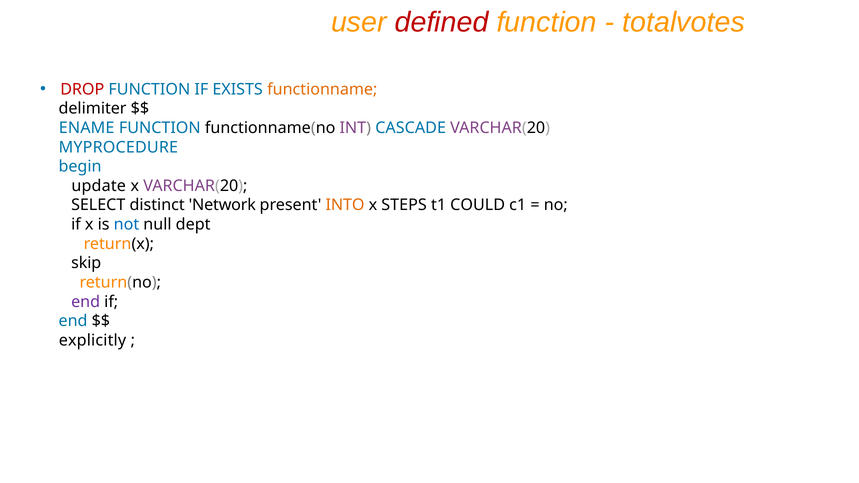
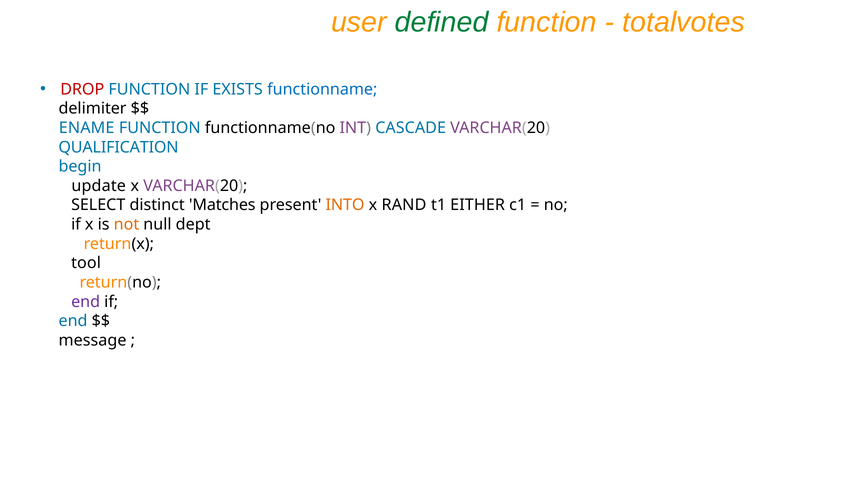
defined colour: red -> green (442, 22)
functionname colour: orange -> blue (322, 89)
MYPROCEDURE: MYPROCEDURE -> QUALIFICATION (119, 147)
Network: Network -> Matches (222, 205)
STEPS: STEPS -> RAND (404, 205)
COULD: COULD -> EITHER (478, 205)
not colour: blue -> orange (126, 225)
skip: skip -> tool (86, 263)
explicitly: explicitly -> message (93, 341)
